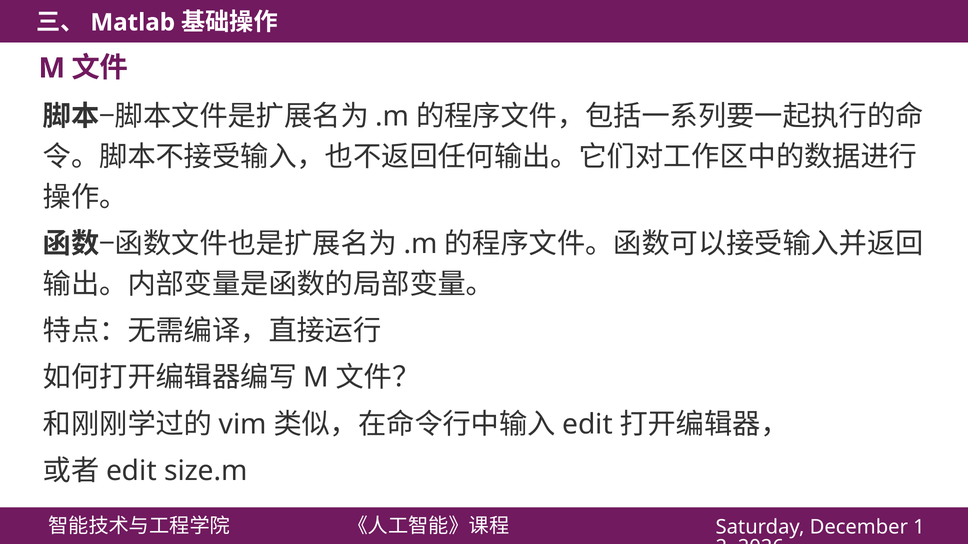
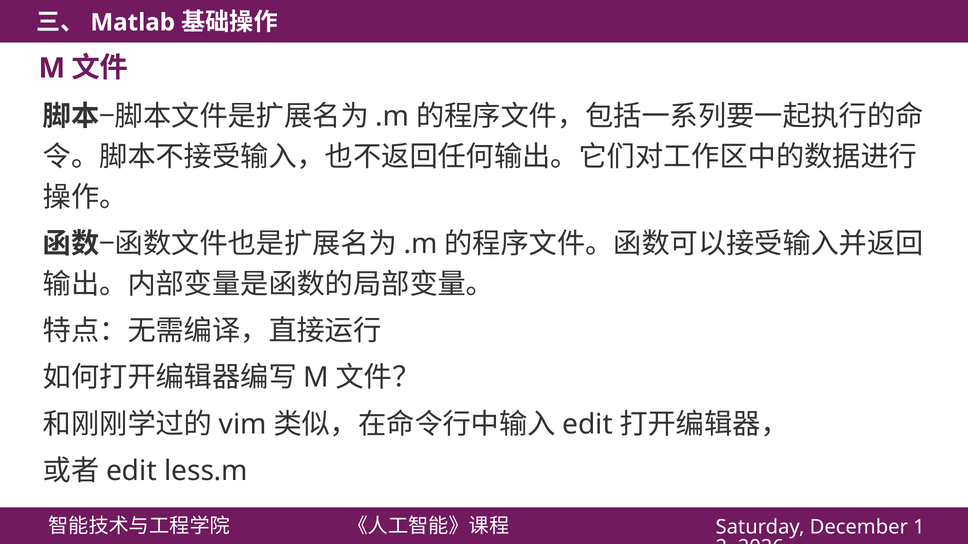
size.m: size.m -> less.m (206, 471)
